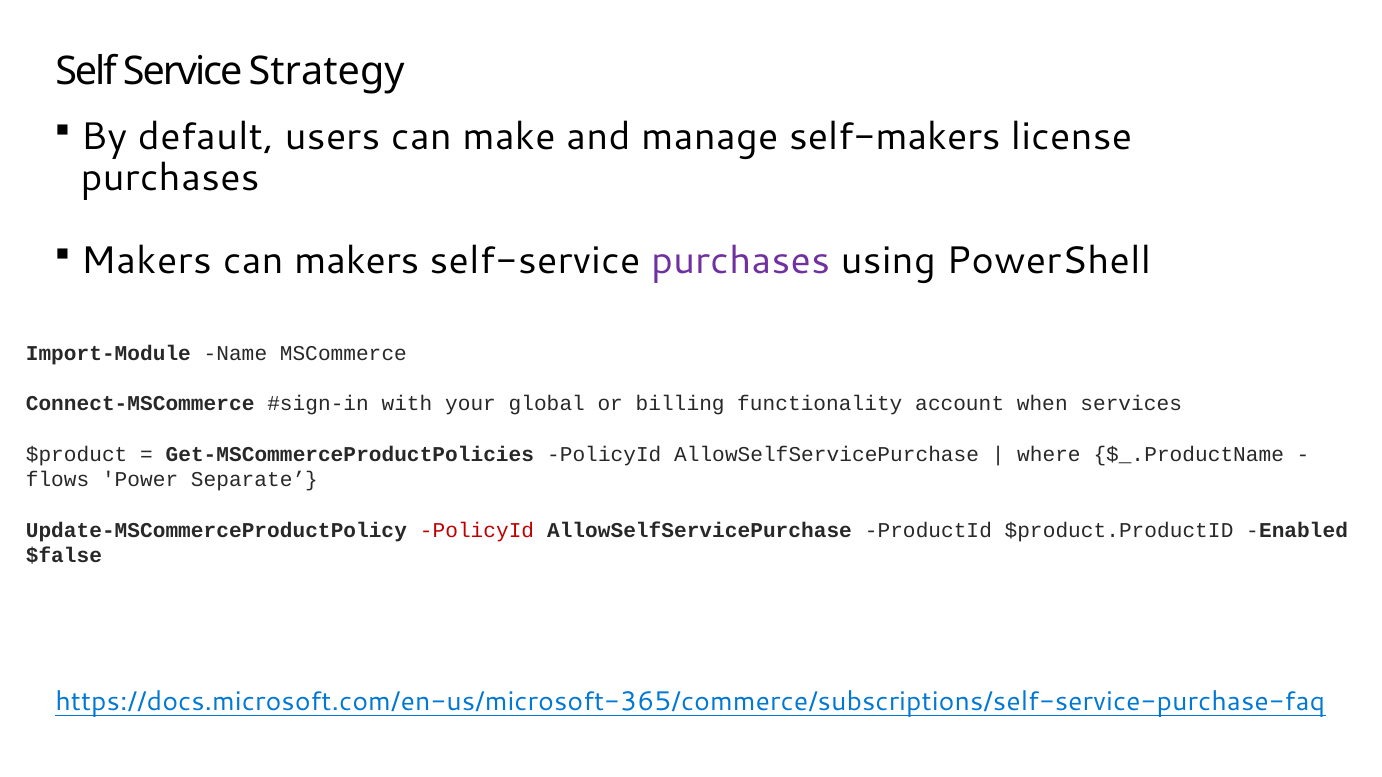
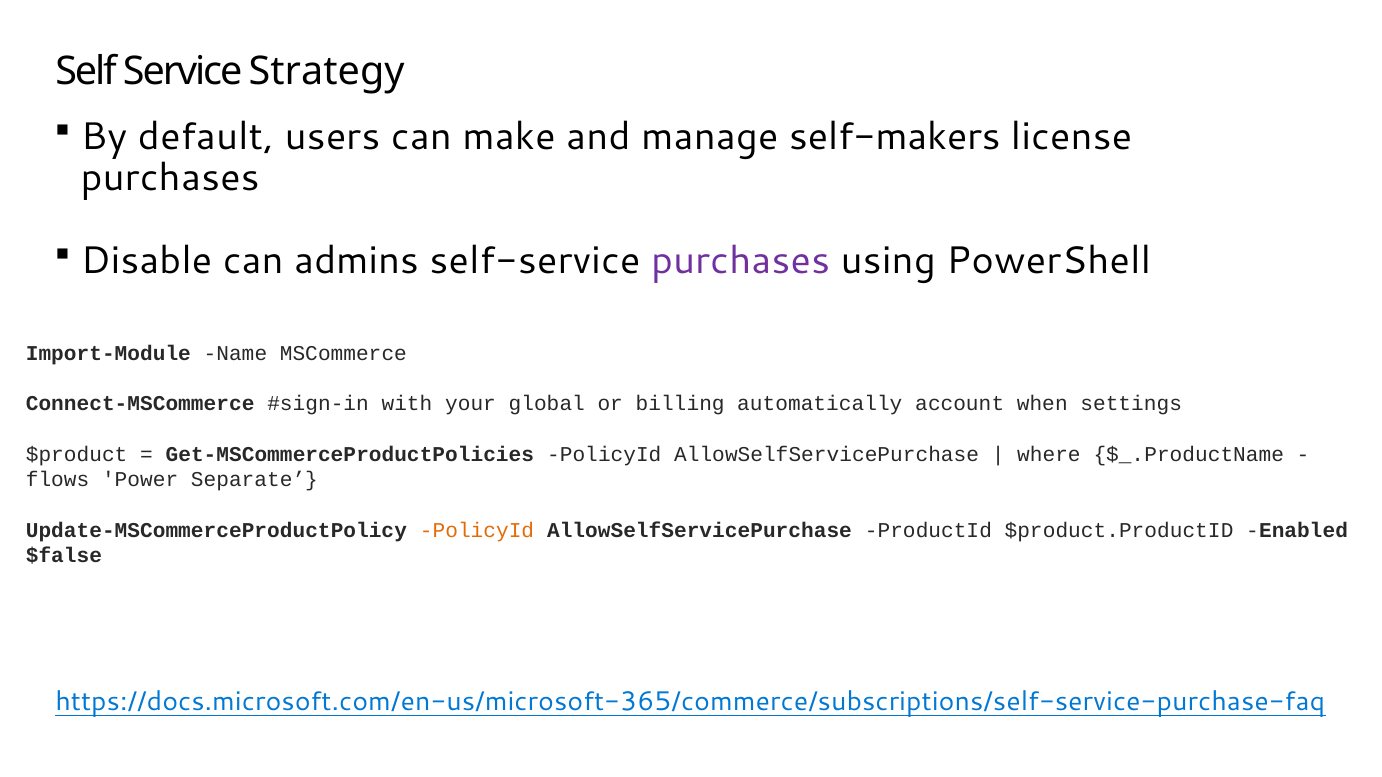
Makers: Makers -> Disable (147, 261)
can makers: makers -> admins (357, 261)
functionality: functionality -> automatically (820, 404)
services: services -> settings (1131, 404)
PolicyId colour: red -> orange (477, 531)
